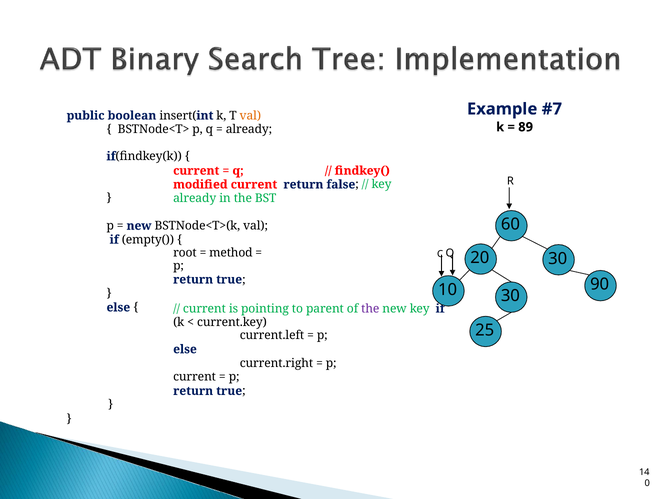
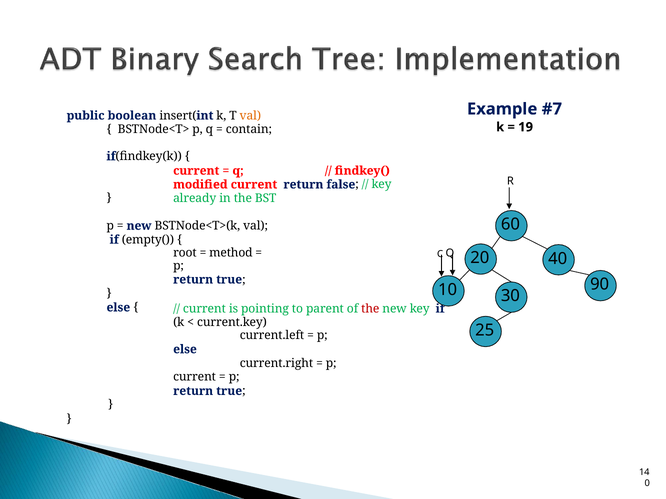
89: 89 -> 19 (526, 127)
already: already -> contain (249, 129)
20 30: 30 -> 40 (558, 259)
the colour: purple -> red (370, 309)
